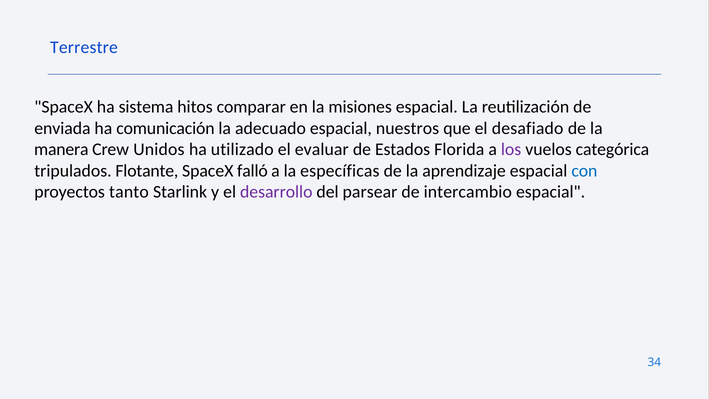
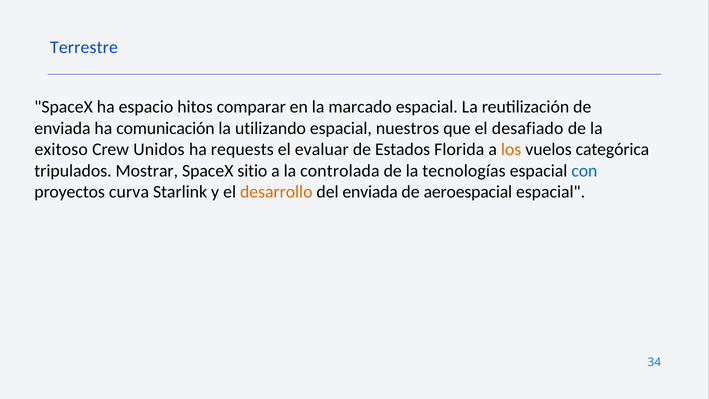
sistema: sistema -> espacio (146, 107)
misiones: misiones -> marcado (360, 107)
adecuado: adecuado -> utilizando (270, 128)
manera: manera -> exitoso (61, 149)
utilizado: utilizado -> requests (242, 149)
los colour: purple -> orange (511, 149)
Flotante: Flotante -> Mostrar (147, 171)
falló: falló -> sitio (252, 171)
específicas: específicas -> controlada (340, 171)
aprendizaje: aprendizaje -> tecnologías (464, 171)
tanto: tanto -> curva (129, 192)
desarrollo colour: purple -> orange (276, 192)
del parsear: parsear -> enviada (370, 192)
intercambio: intercambio -> aeroespacial (468, 192)
